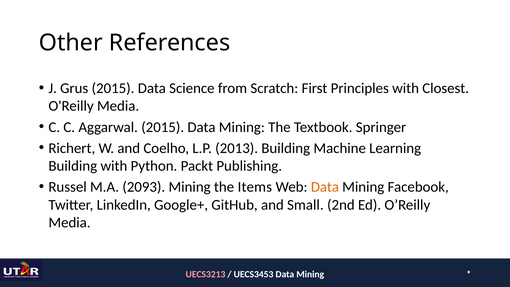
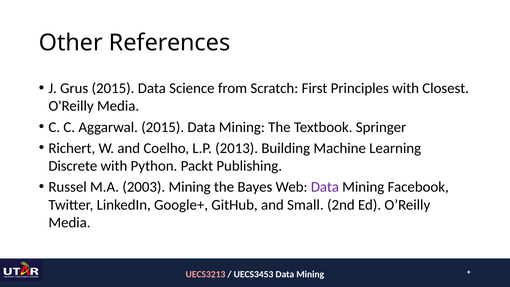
Building: Building -> Discrete (73, 166)
2093: 2093 -> 2003 (144, 187)
Items: Items -> Bayes (255, 187)
Data colour: orange -> purple (325, 187)
